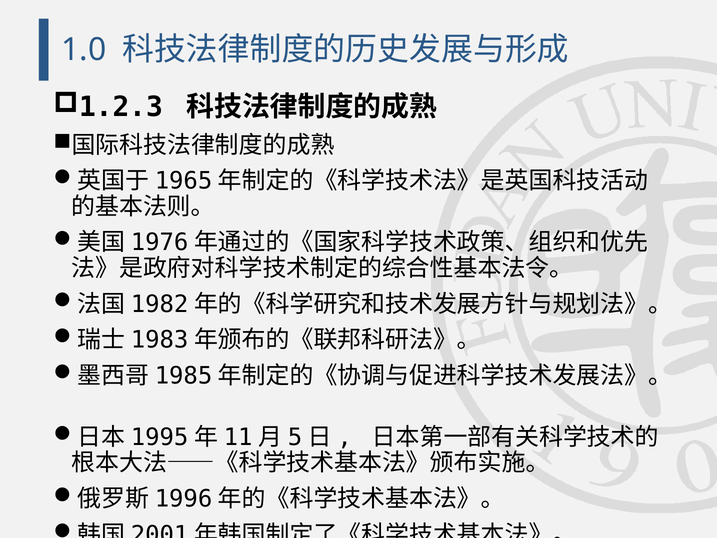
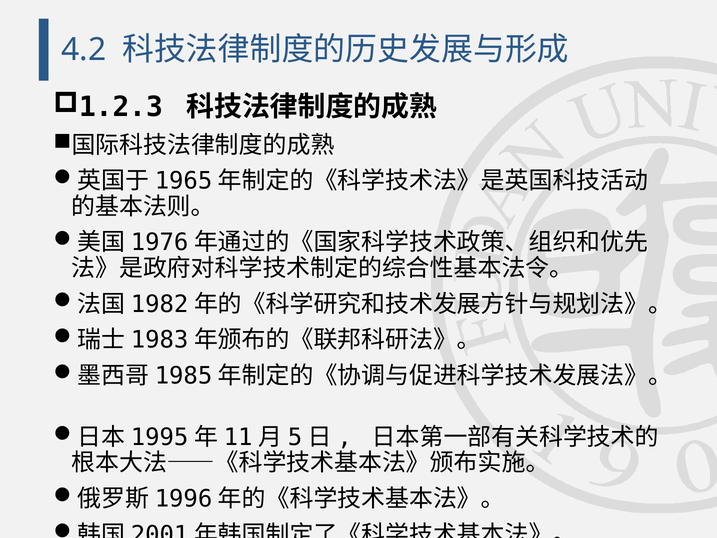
1.0: 1.0 -> 4.2 (84, 50)
